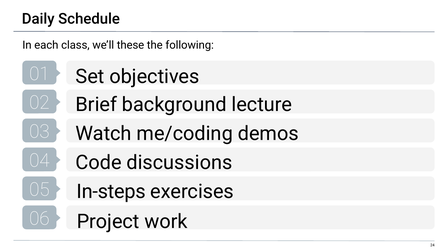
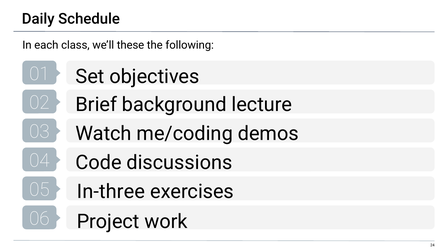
In-steps: In-steps -> In-three (111, 192)
